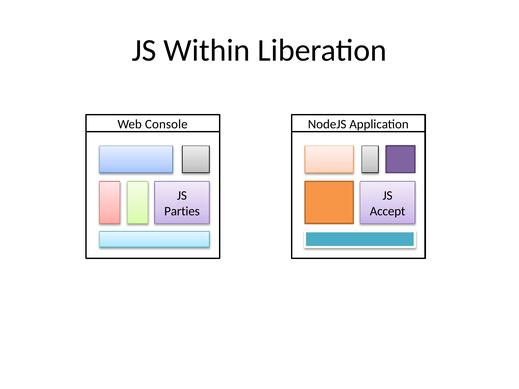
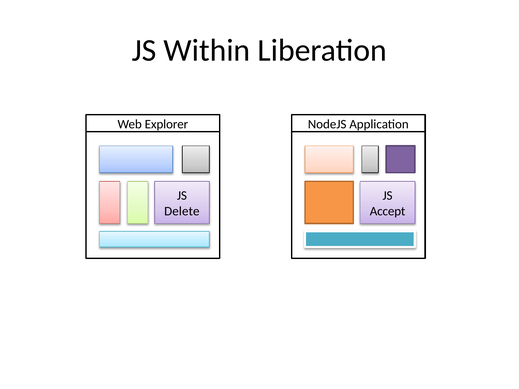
Console: Console -> Explorer (166, 124)
Parties: Parties -> Delete (182, 211)
